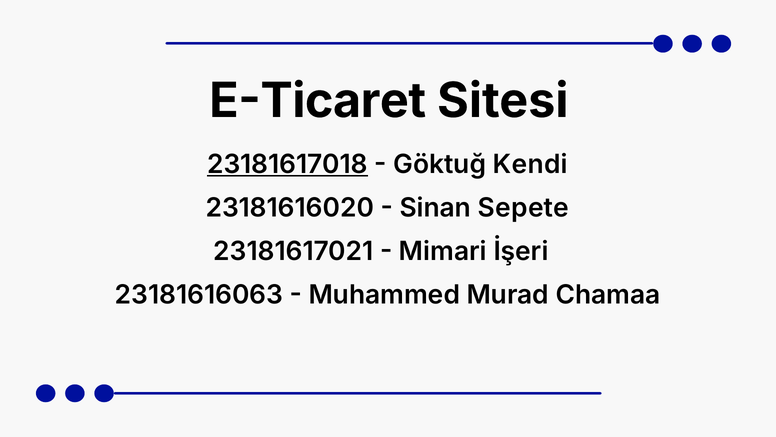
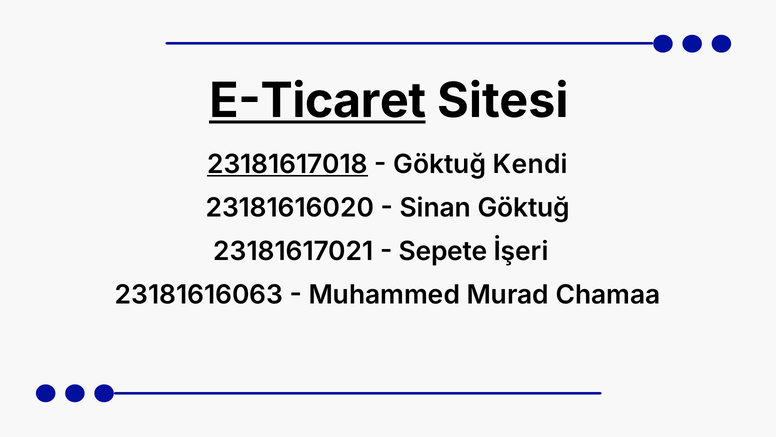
E-Ticaret underline: none -> present (318, 101)
Sinan Sepete: Sepete -> Göktuğ (524, 208)
Mimari: Mimari -> Sepete (443, 251)
